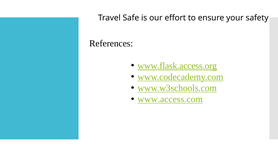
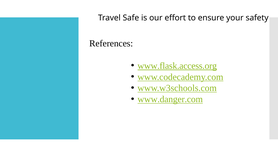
www.access.com: www.access.com -> www.danger.com (170, 99)
